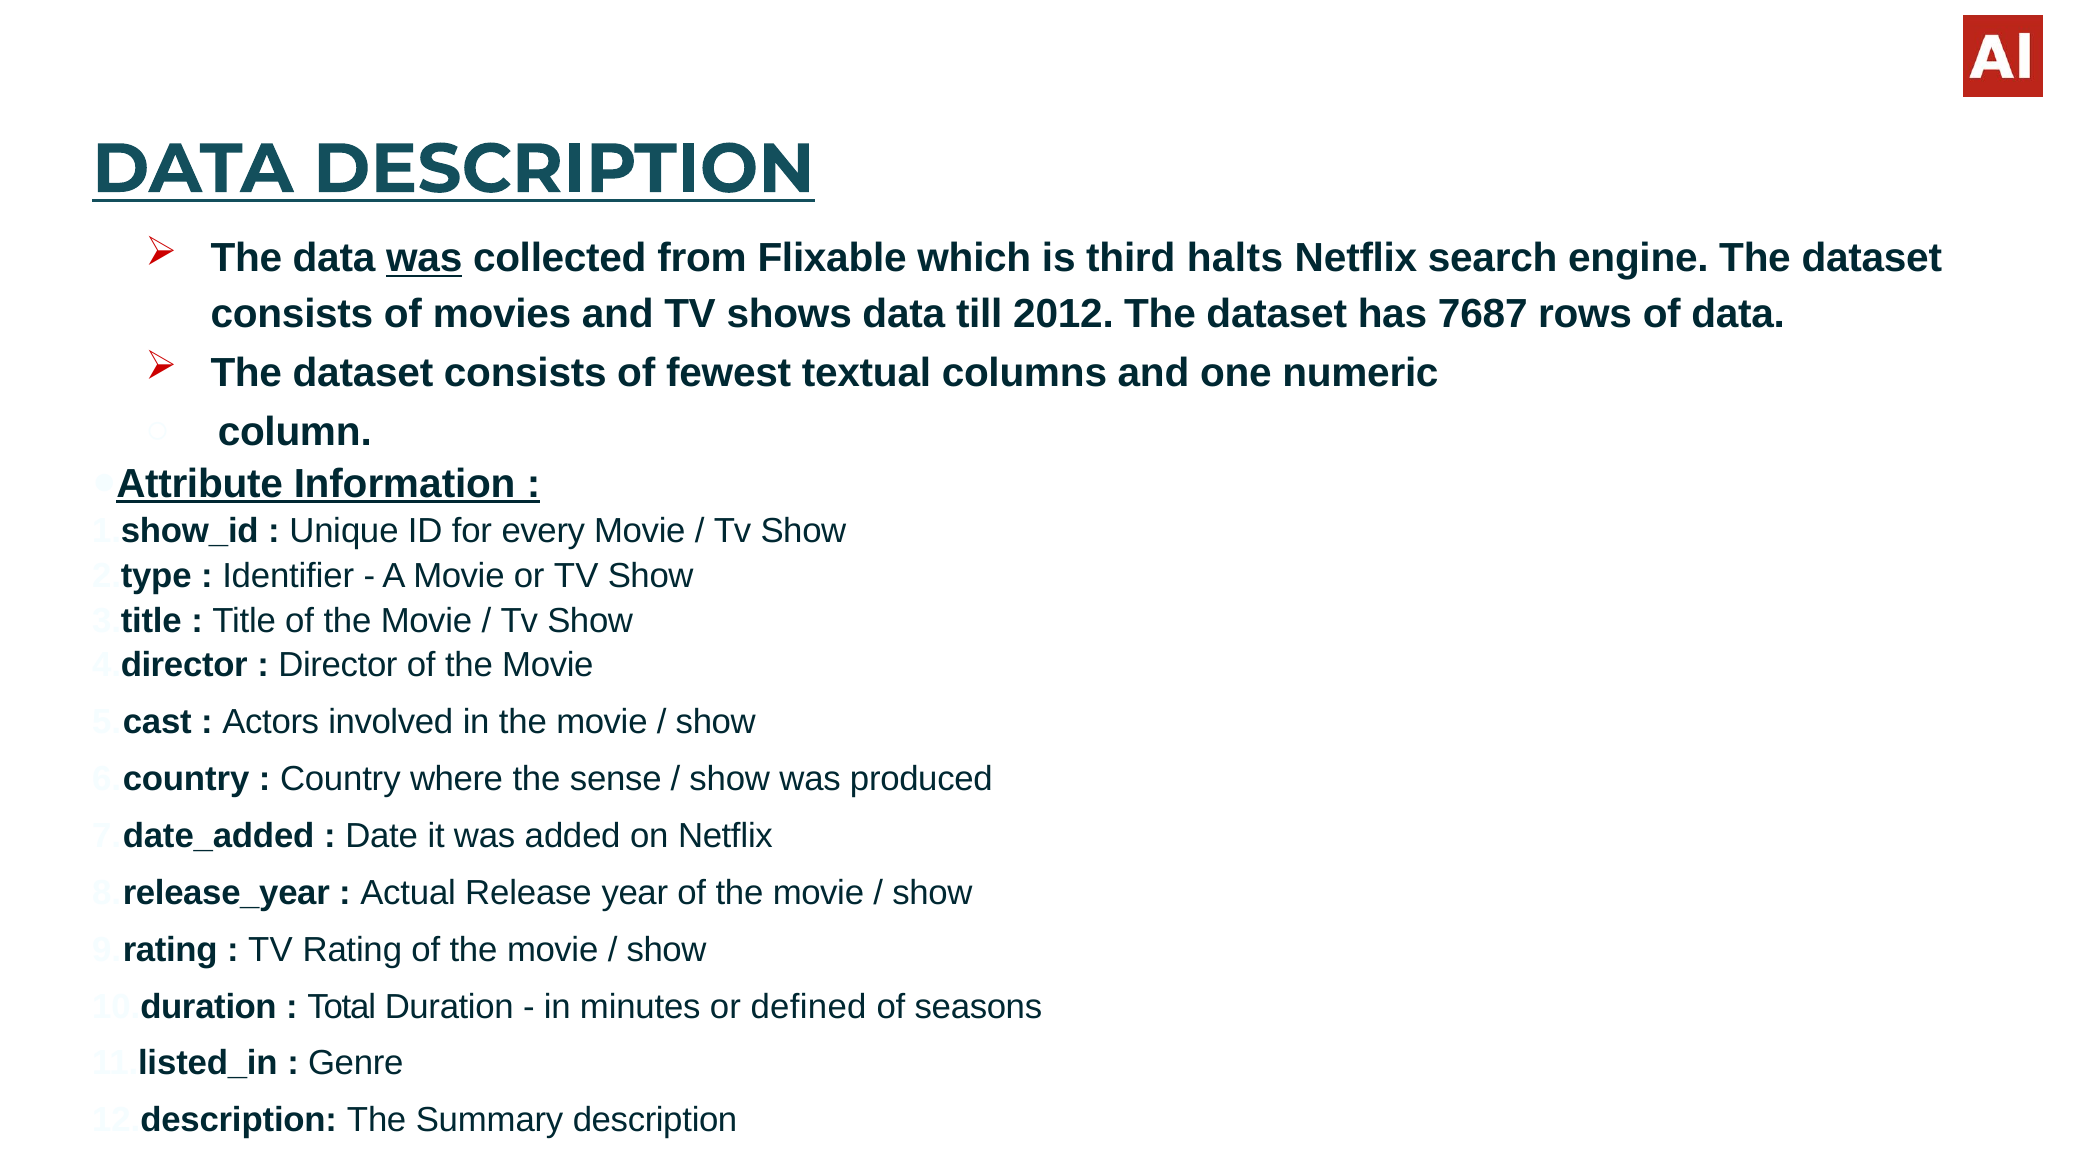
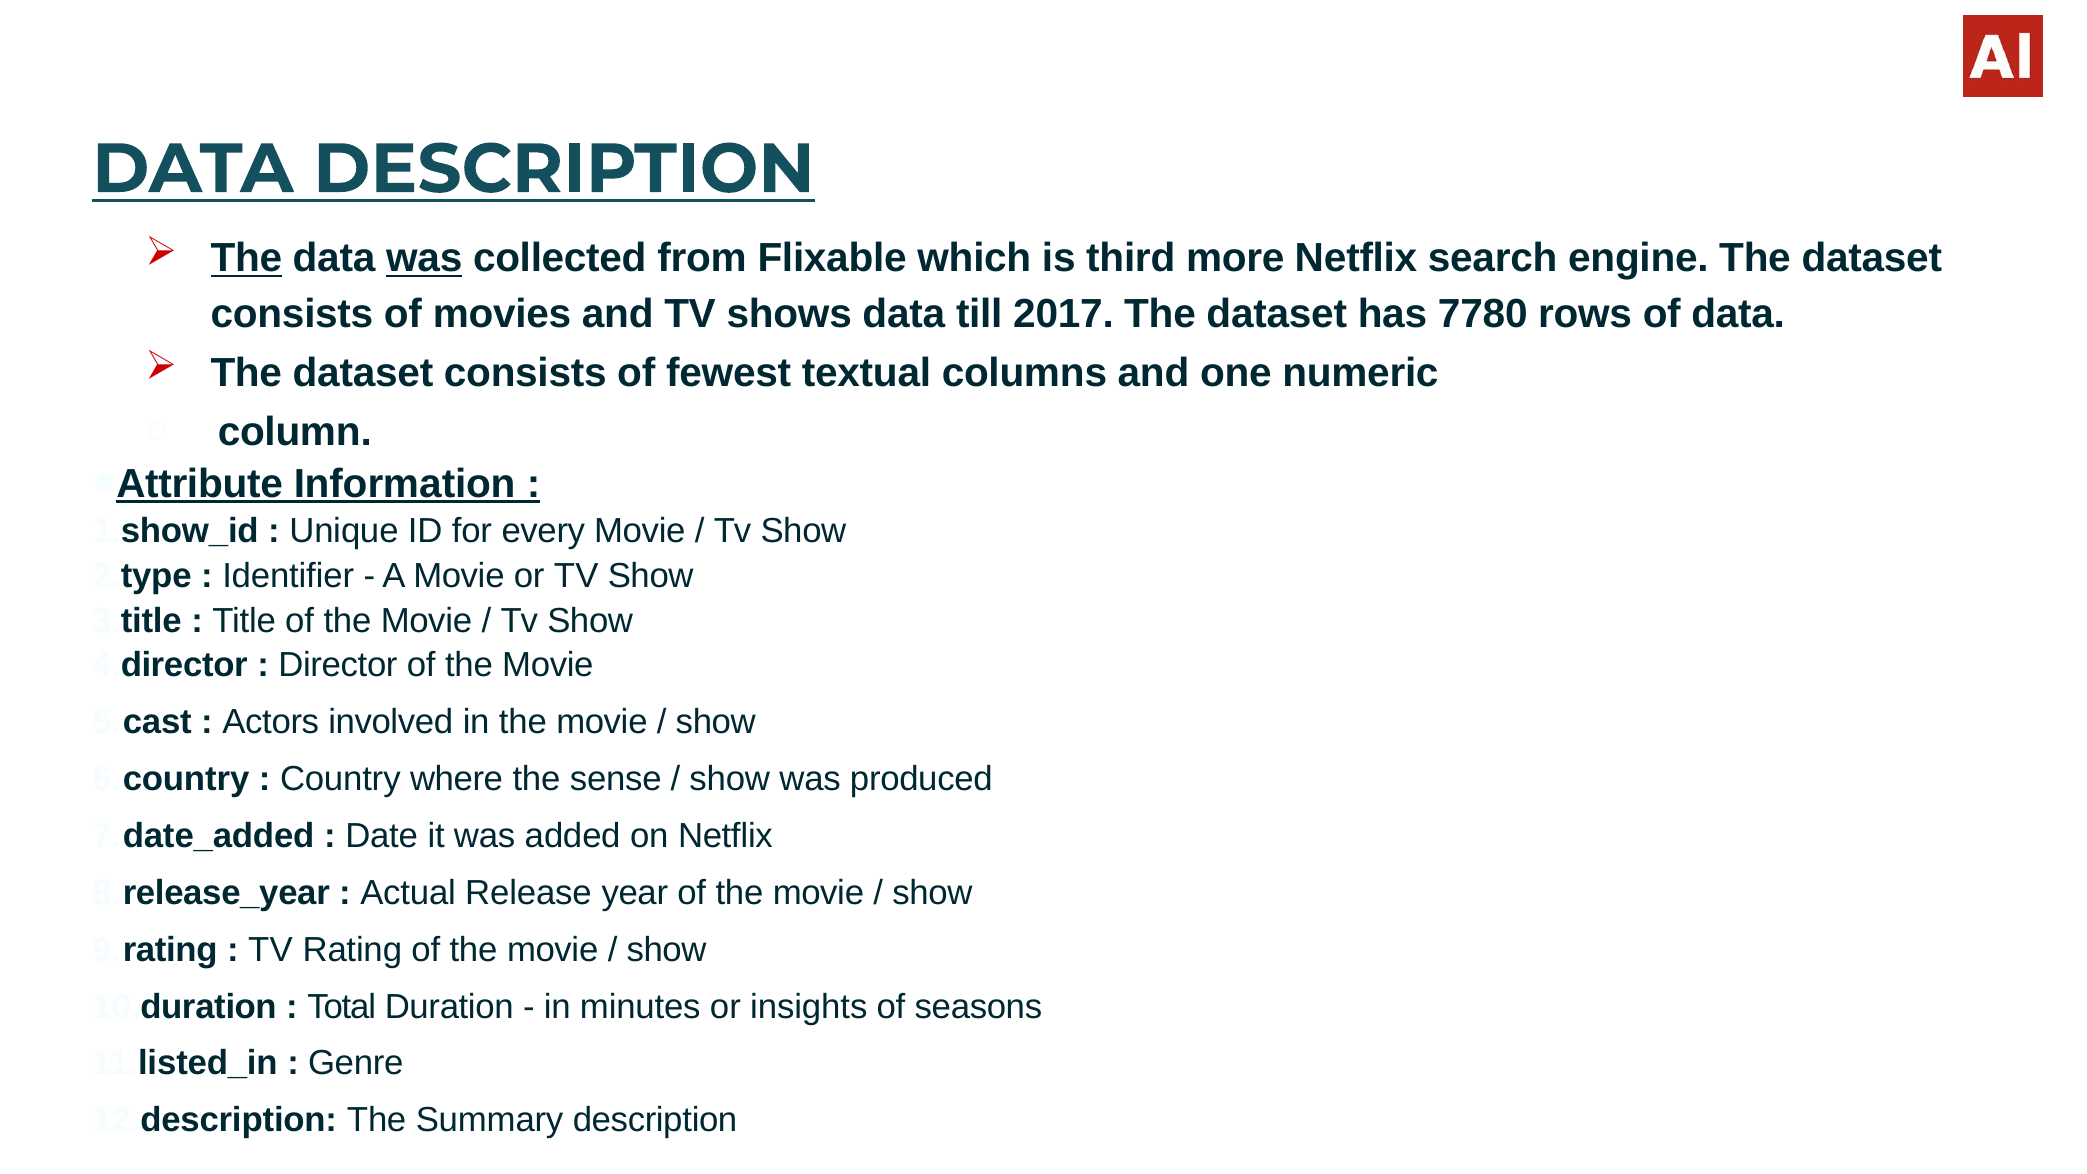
The underline: none -> present (246, 258)
halts: halts -> more (1235, 258)
2012: 2012 -> 2017 (1063, 314)
7687: 7687 -> 7780 (1483, 314)
defined: defined -> insights (809, 1007)
